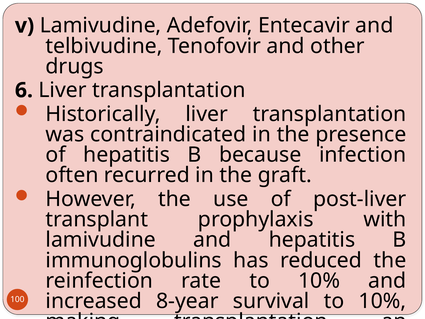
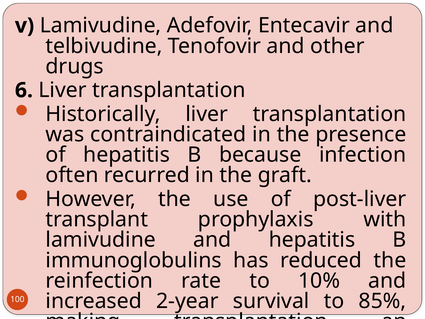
8-year: 8-year -> 2-year (187, 301)
survival to 10%: 10% -> 85% (382, 301)
